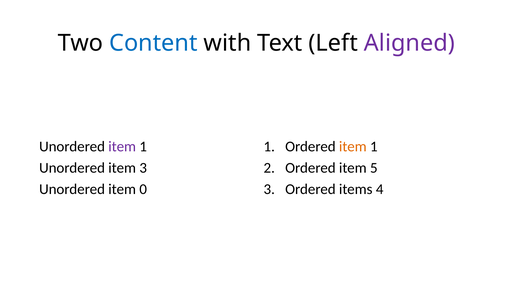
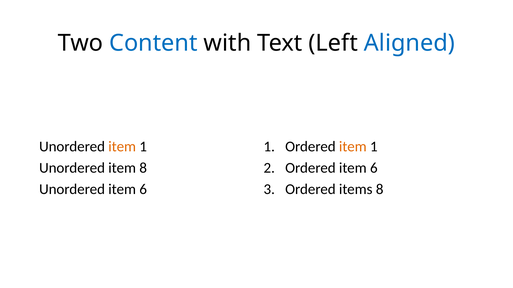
Aligned colour: purple -> blue (409, 43)
item colour: purple -> orange (122, 147)
item 3: 3 -> 8 (143, 168)
Ordered item 5: 5 -> 6 (374, 168)
Unordered item 0: 0 -> 6 (143, 190)
items 4: 4 -> 8 (380, 190)
